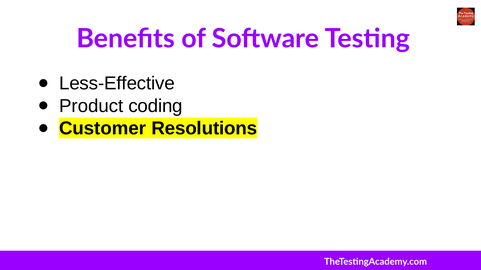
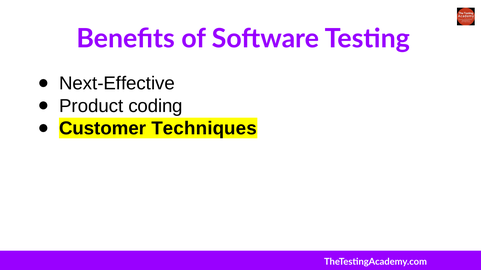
Less-Effective: Less-Effective -> Next-Effective (117, 84)
Resolutions: Resolutions -> Techniques (204, 129)
